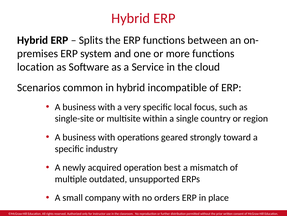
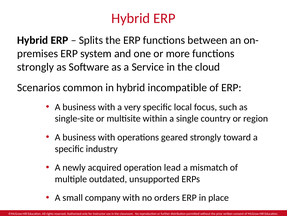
location: location -> strongly (36, 67)
best: best -> lead (172, 167)
